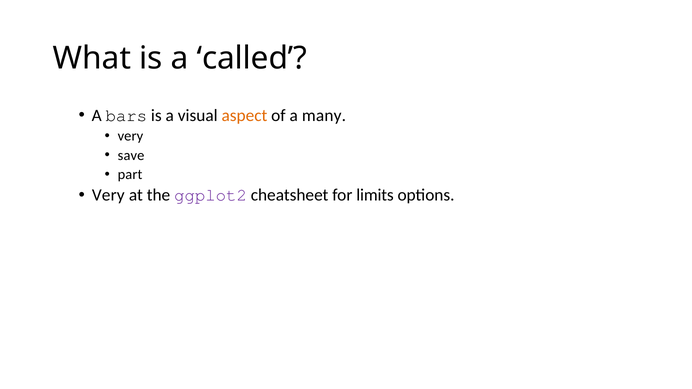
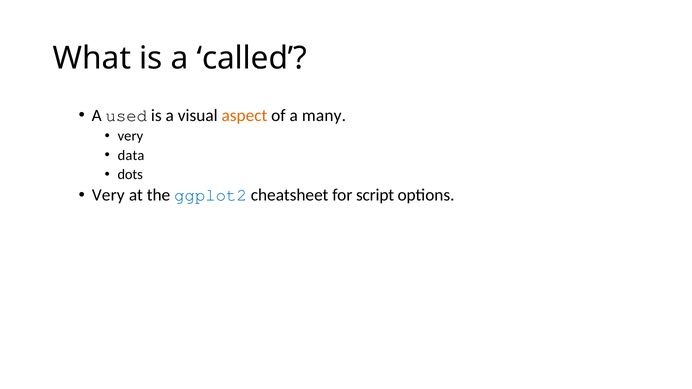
bars: bars -> used (126, 115)
save: save -> data (131, 155)
part: part -> dots (130, 175)
ggplot2 colour: purple -> blue (211, 195)
limits: limits -> script (375, 195)
